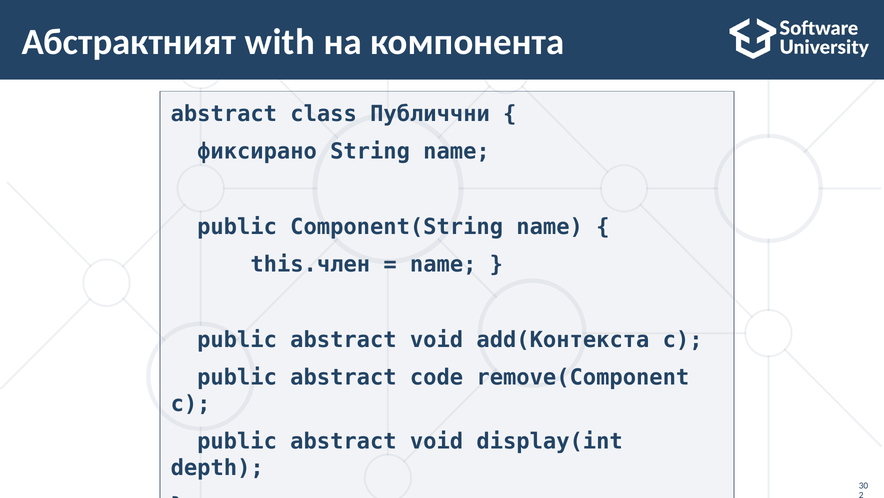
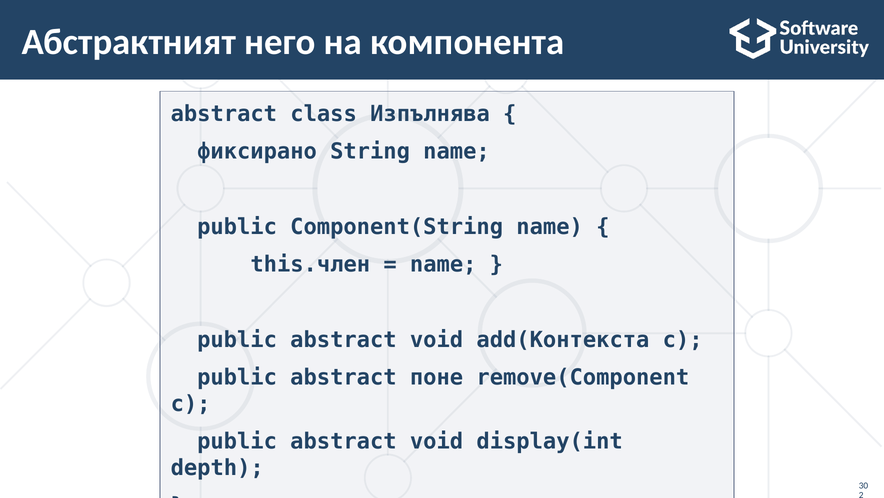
with: with -> него (280, 42)
Публиччни: Публиччни -> Изпълнява (430, 114)
code: code -> поне (437, 377)
